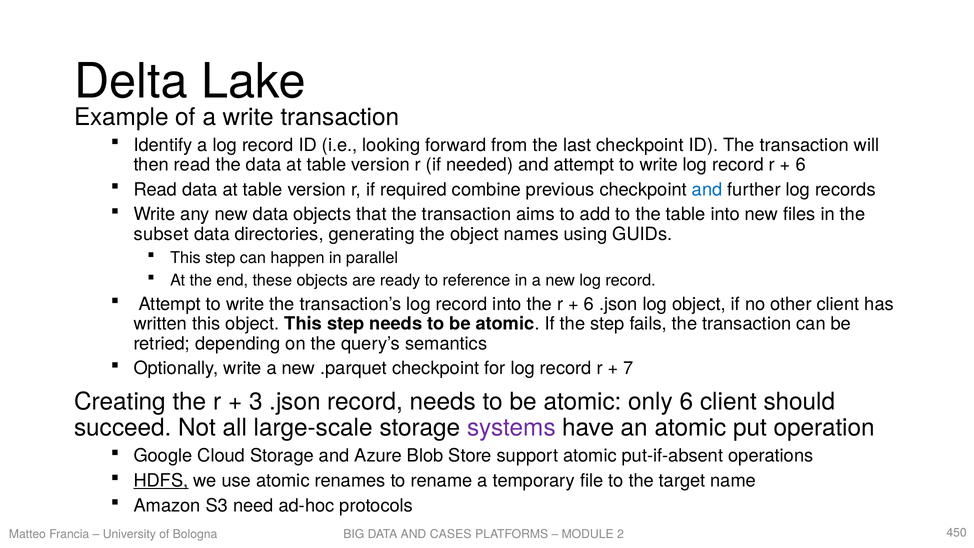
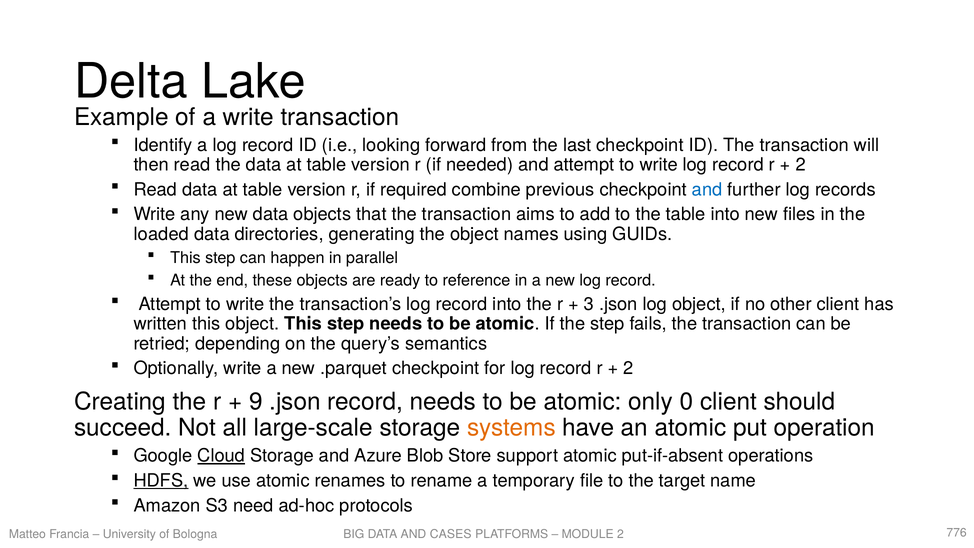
6: 6 -> 2 (801, 165)
subset: subset -> loaded (161, 234)
6: 6 -> 3 (589, 304)
7: 7 -> 2 (629, 368)
3: 3 -> 9 (256, 401)
only 6: 6 -> 0 (686, 401)
systems colour: purple -> orange (511, 428)
Cloud underline: none -> present (221, 456)
450: 450 -> 776 (957, 533)
